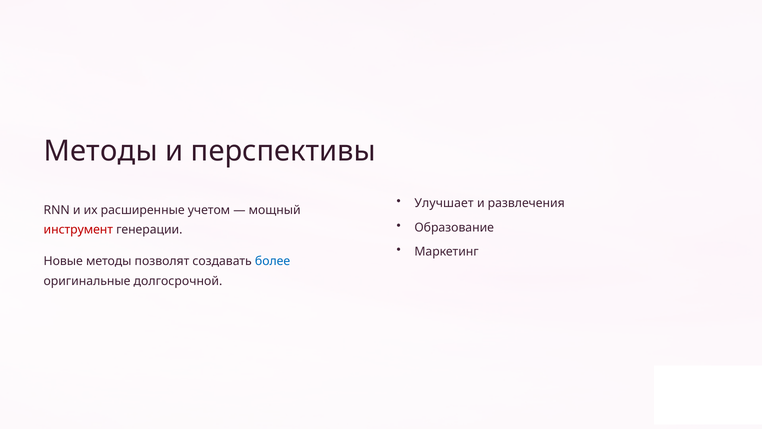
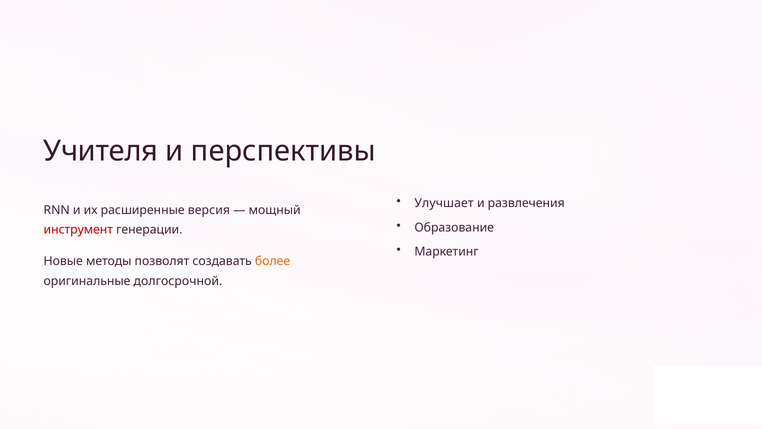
Методы: Методы -> Учителя (101, 151)
учетом: учетом -> версия (209, 210)
более colour: blue -> orange (273, 261)
